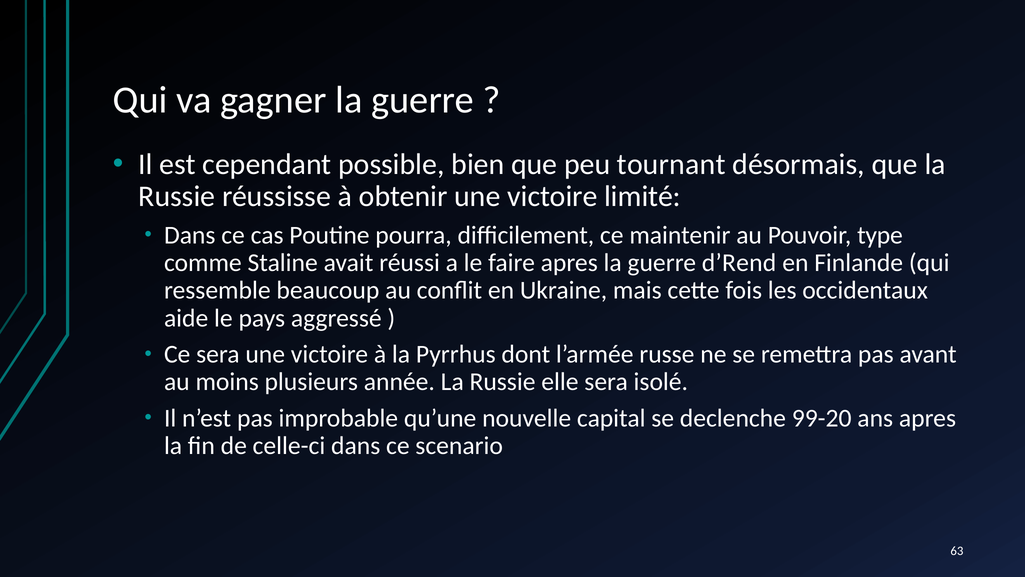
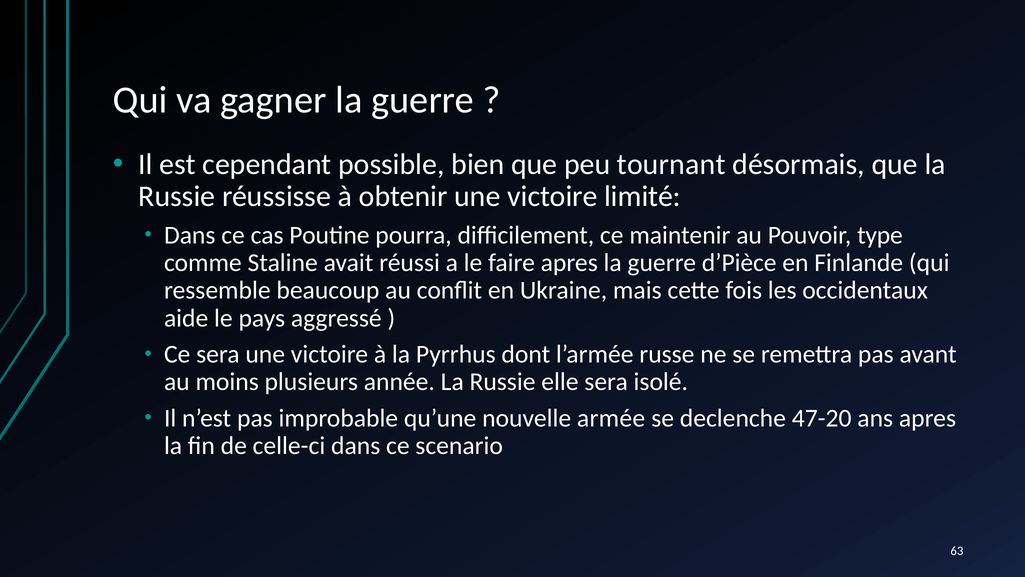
d’Rend: d’Rend -> d’Pièce (739, 263)
capital: capital -> armée (611, 418)
99-20: 99-20 -> 47-20 (822, 418)
